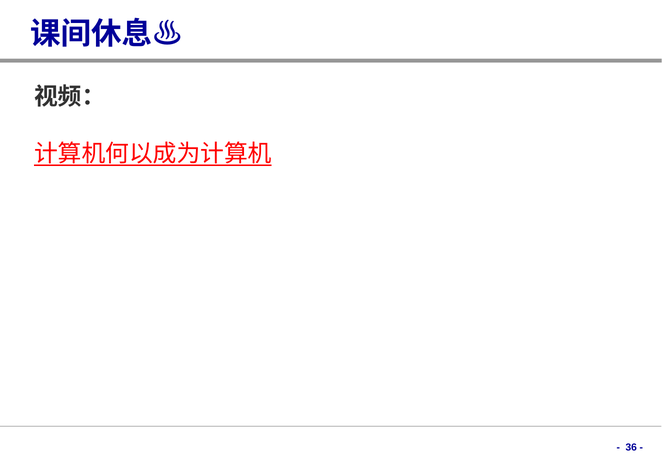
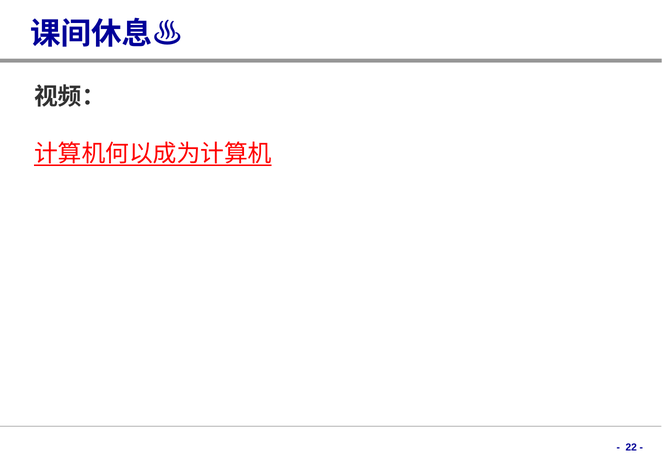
36: 36 -> 22 (631, 448)
